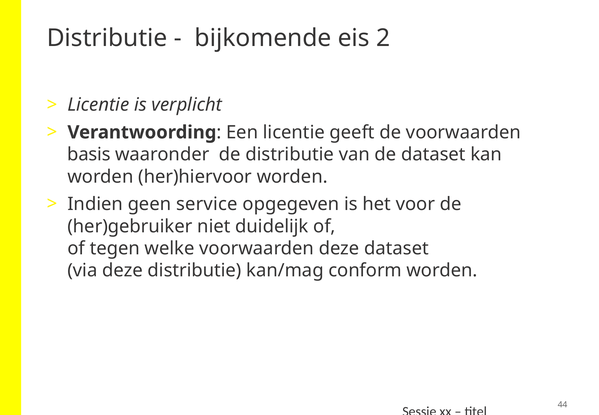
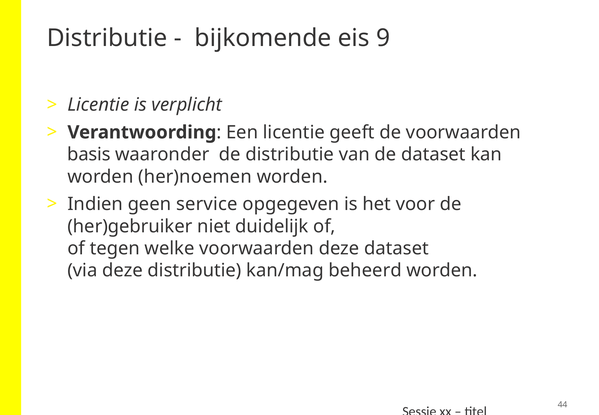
2: 2 -> 9 (383, 38)
her)hiervoor: her)hiervoor -> her)noemen (195, 176)
conform: conform -> beheerd (365, 270)
